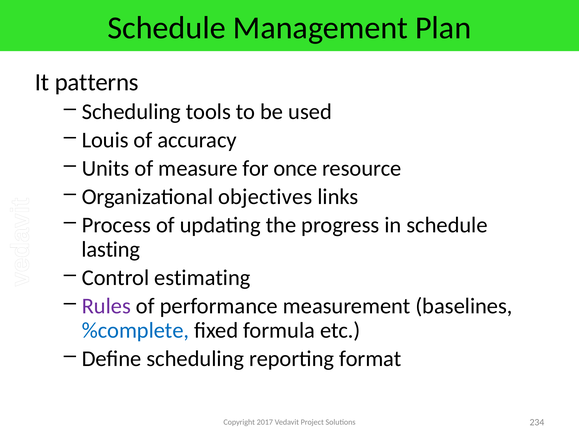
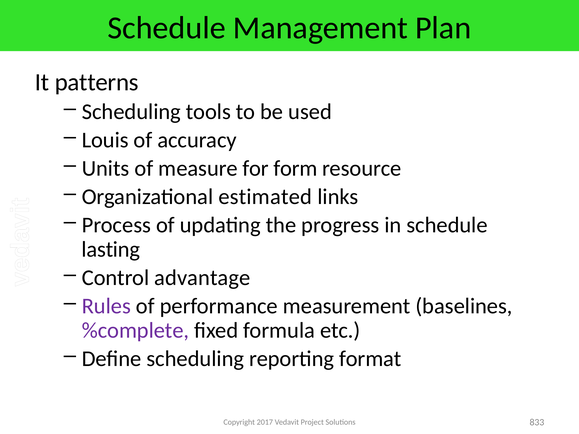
once: once -> form (295, 168)
objectives: objectives -> estimated (265, 197)
estimating: estimating -> advantage (202, 278)
%complete colour: blue -> purple (135, 331)
234: 234 -> 833 (537, 422)
